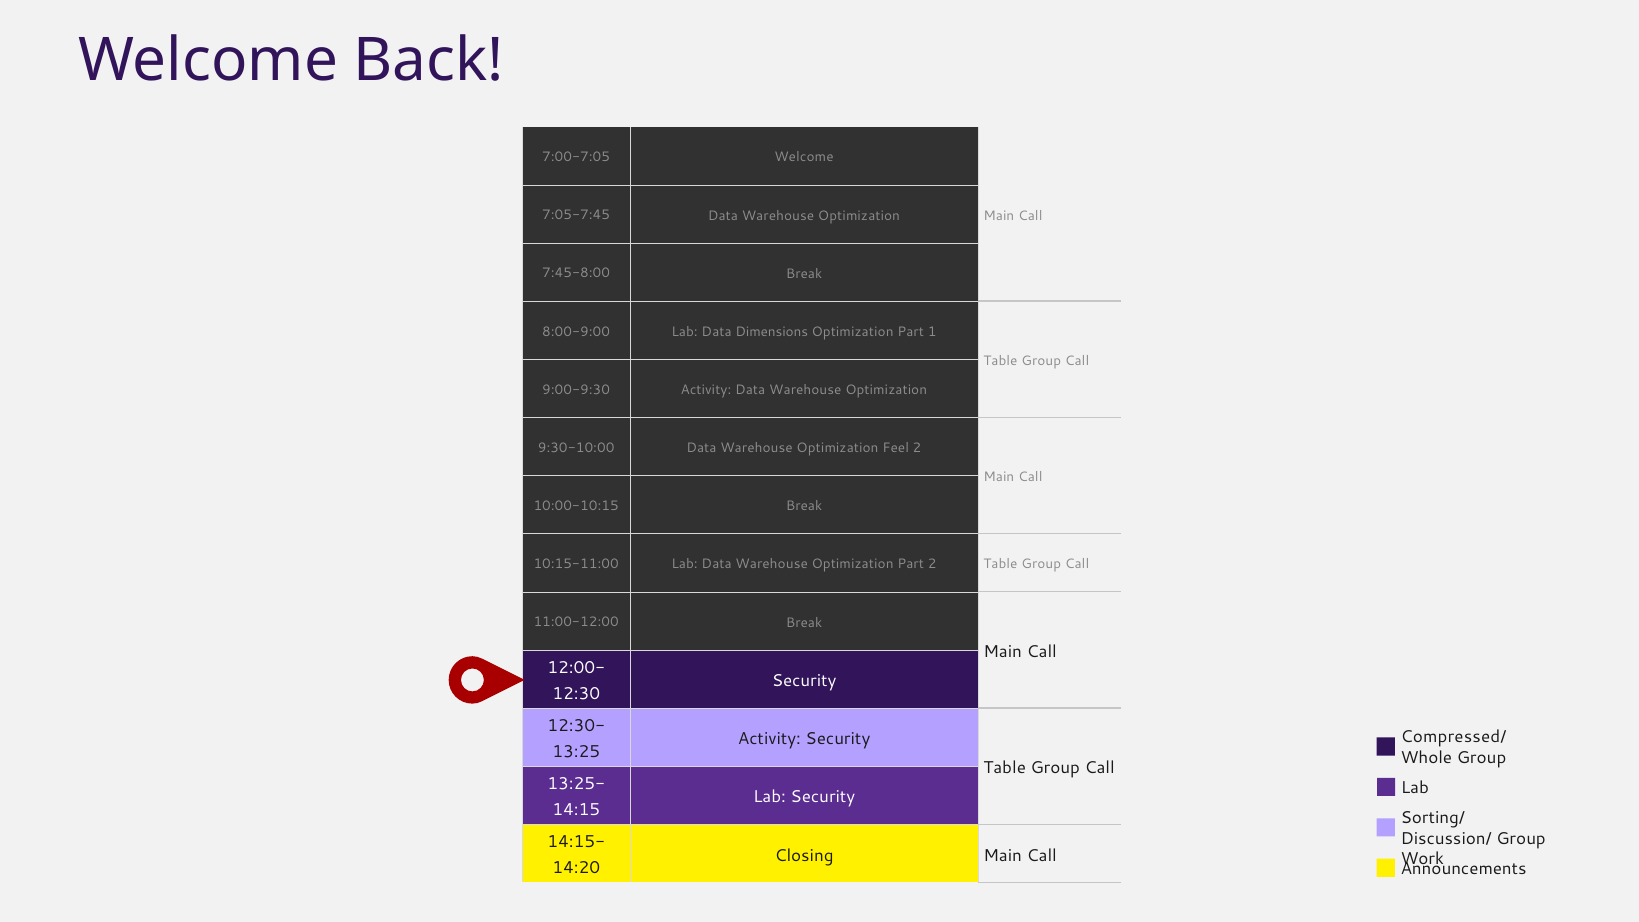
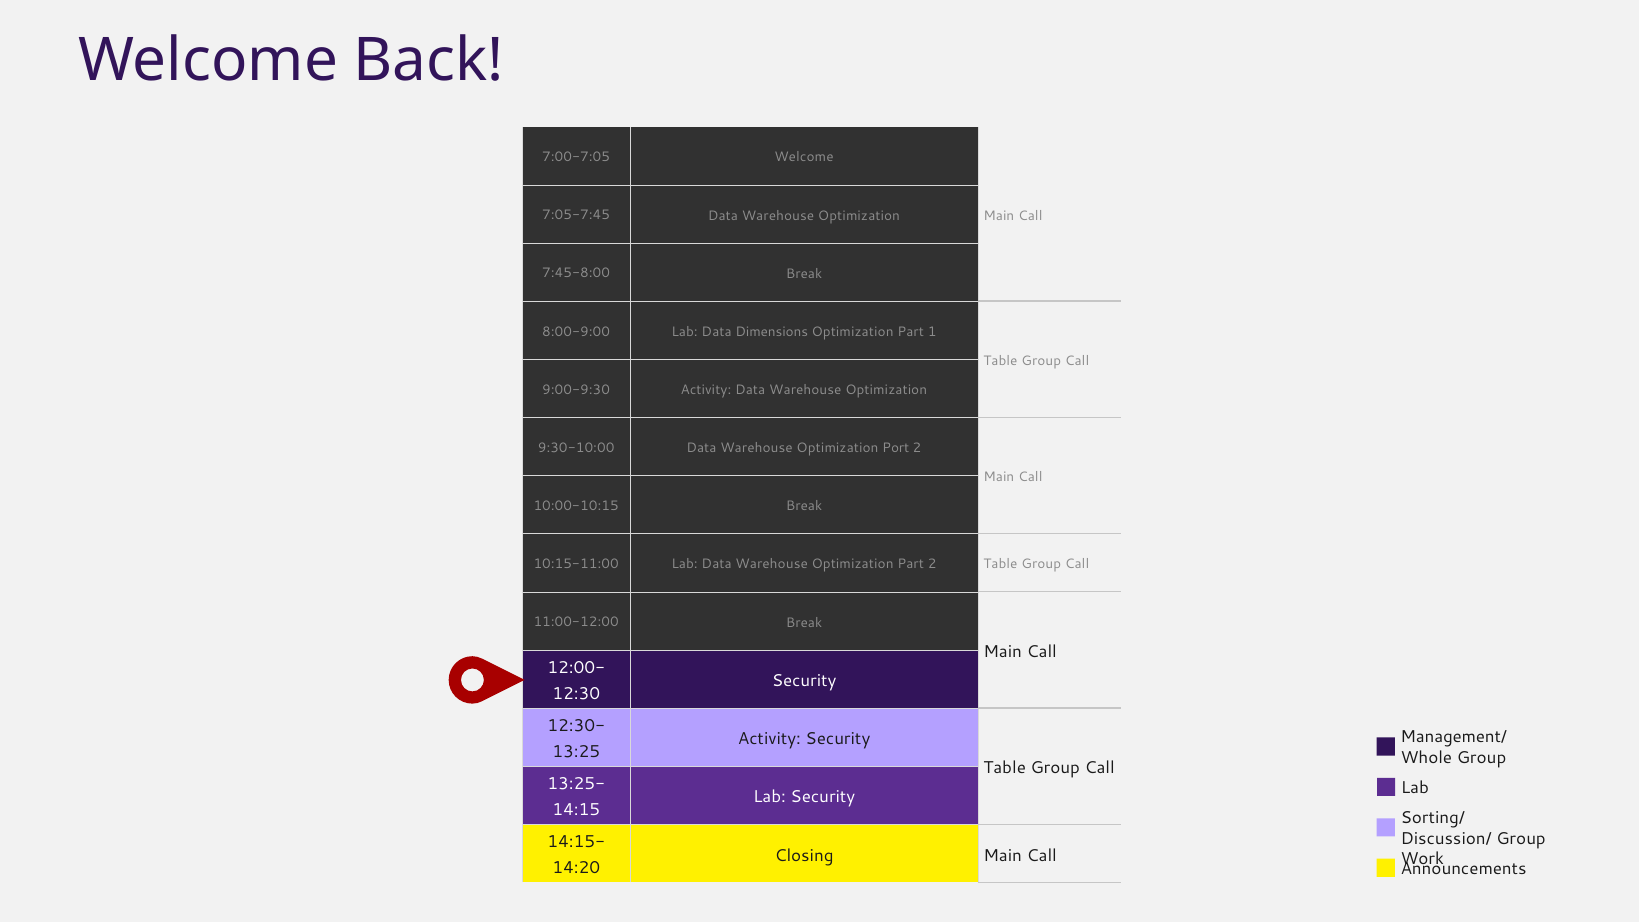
Feel: Feel -> Port (896, 448)
Compressed/: Compressed/ -> Management/ (1454, 737)
